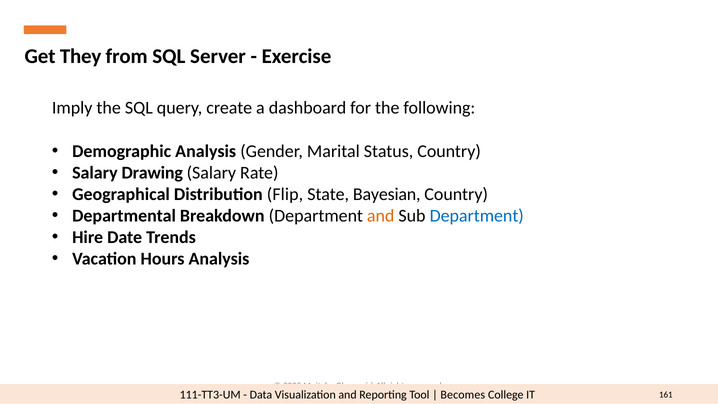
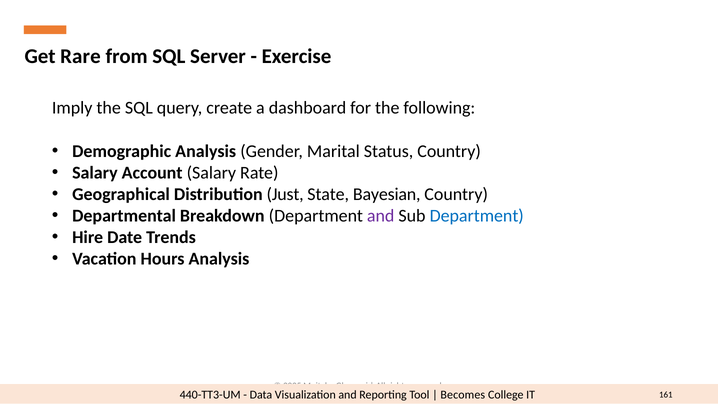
They: They -> Rare (80, 56)
Drawing: Drawing -> Account (152, 173)
Flip: Flip -> Just (285, 194)
and colour: orange -> purple (381, 216)
111-TT3-UM: 111-TT3-UM -> 440-TT3-UM (210, 395)
